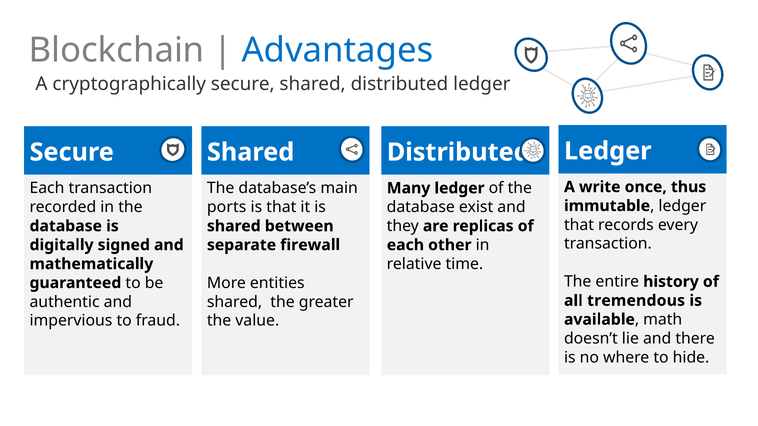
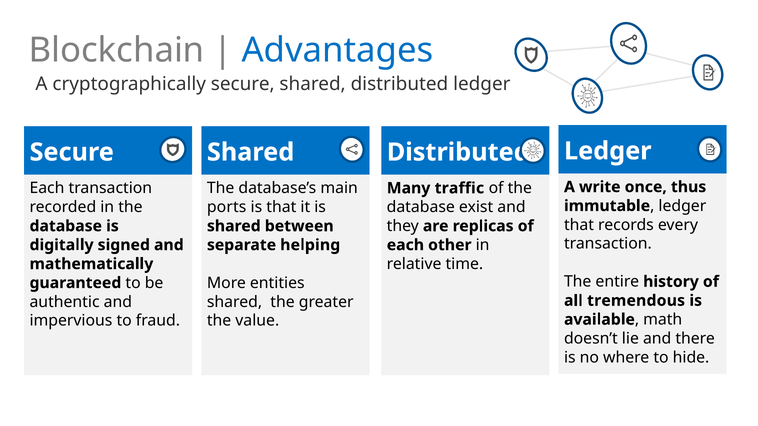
Many ledger: ledger -> traffic (459, 188)
firewall: firewall -> helping (310, 245)
